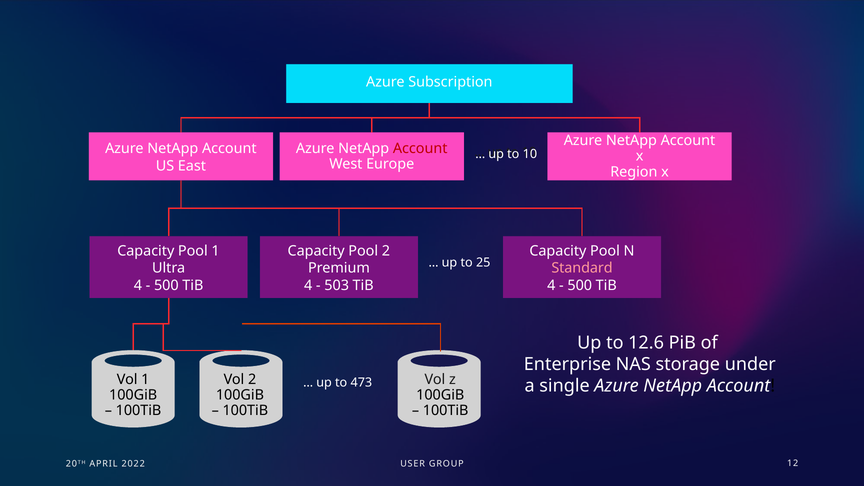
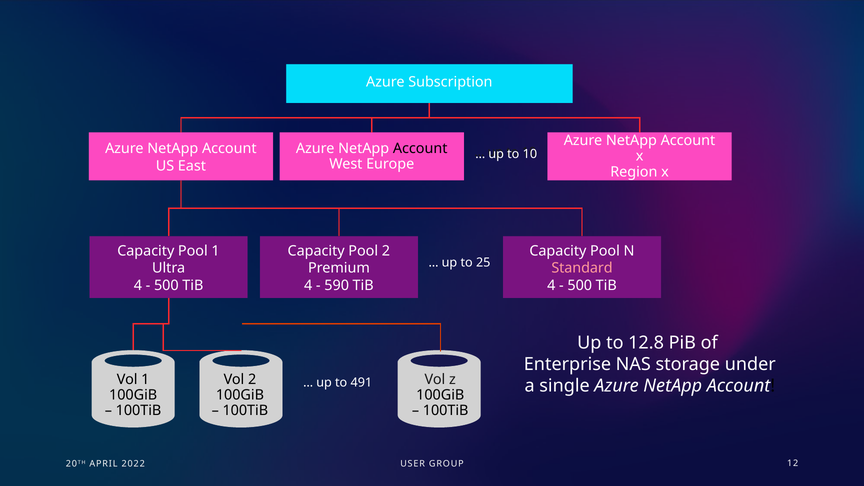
Account colour: red -> black (420, 148)
503: 503 -> 590 (337, 285)
12.6: 12.6 -> 12.8 (646, 343)
473: 473 -> 491 (361, 383)
